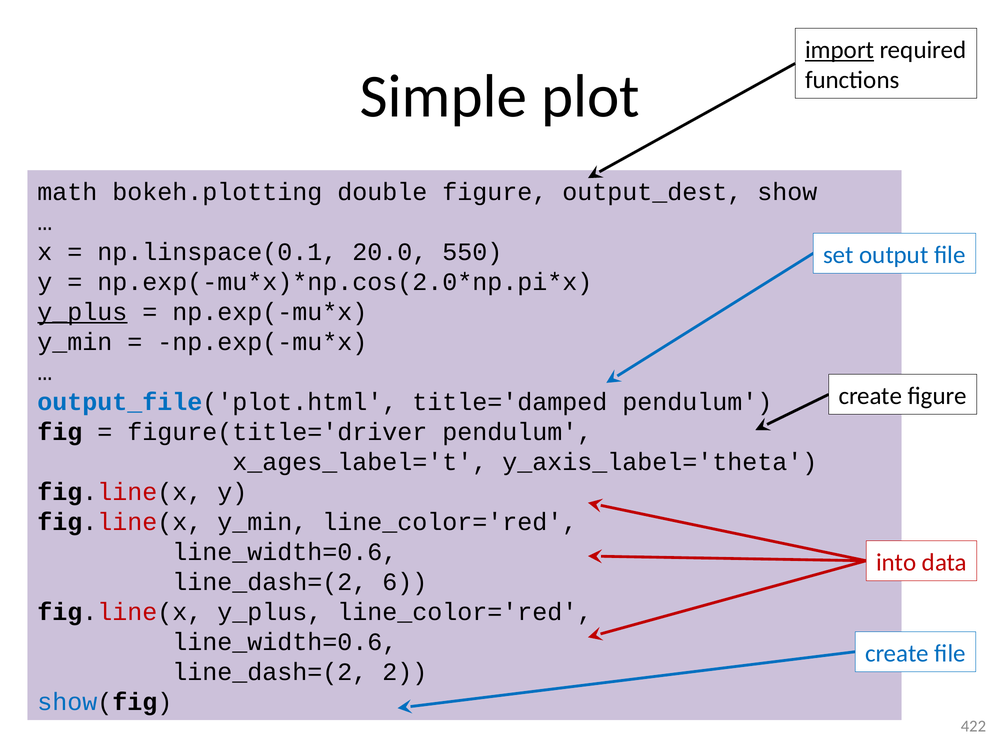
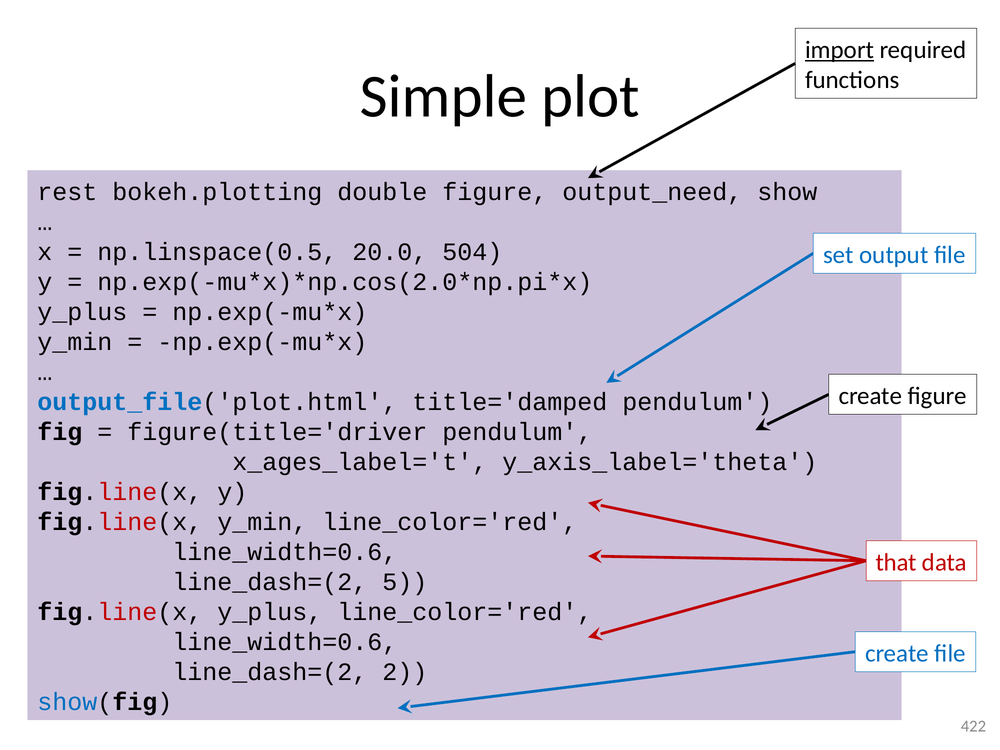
math: math -> rest (67, 192)
output_dest: output_dest -> output_need (652, 192)
np.linspace(0.1: np.linspace(0.1 -> np.linspace(0.5 (217, 252)
550: 550 -> 504 (472, 252)
y_plus underline: present -> none (82, 312)
into: into -> that (896, 562)
6: 6 -> 5 (405, 582)
